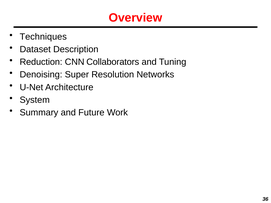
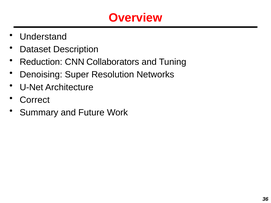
Techniques: Techniques -> Understand (43, 37)
System: System -> Correct (35, 100)
